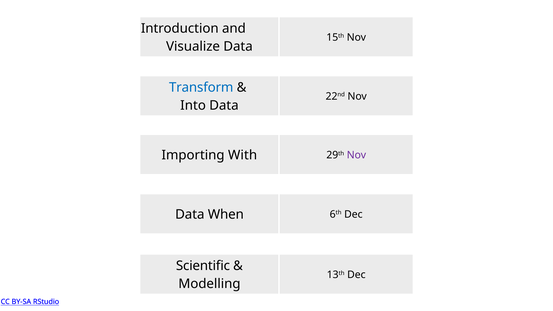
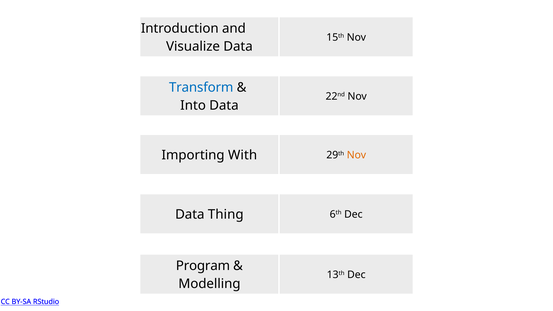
Nov colour: purple -> orange (356, 155)
When: When -> Thing (226, 214)
Scientific: Scientific -> Program (203, 266)
